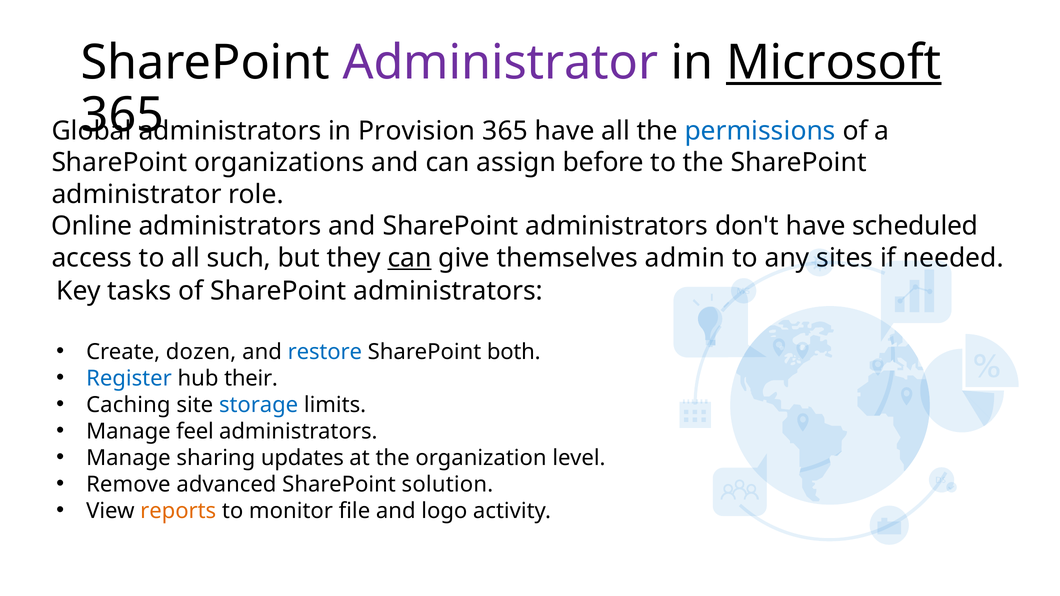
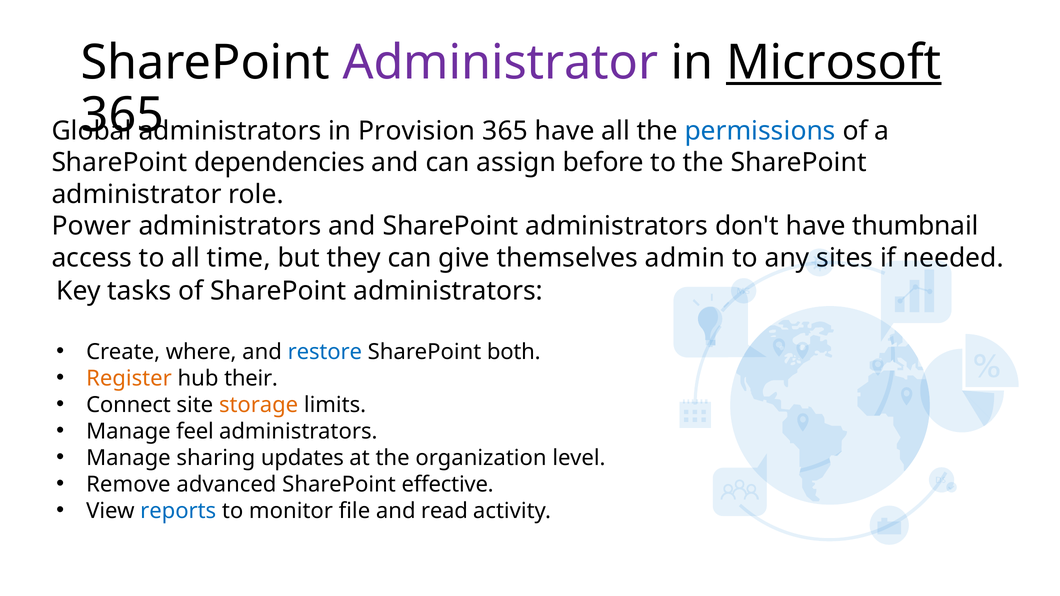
organizations: organizations -> dependencies (279, 163)
Online: Online -> Power (91, 226)
scheduled: scheduled -> thumbnail (915, 226)
such: such -> time (239, 258)
can underline: present -> none (409, 258)
dozen: dozen -> where (201, 352)
Register colour: blue -> orange (129, 378)
Caching: Caching -> Connect (128, 405)
storage colour: blue -> orange (259, 405)
solution: solution -> effective (448, 484)
reports colour: orange -> blue (178, 511)
logo: logo -> read (444, 511)
